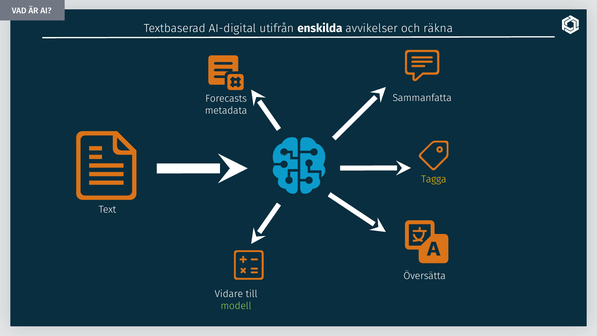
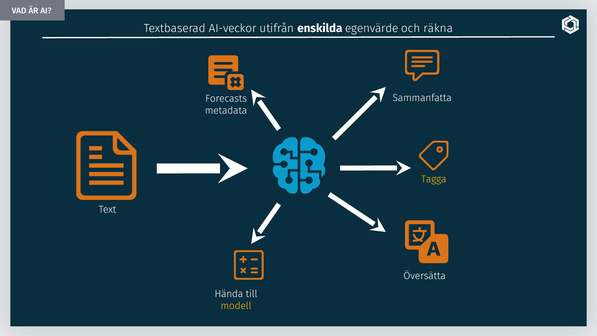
AI-digital: AI-digital -> AI-veckor (233, 28)
avvikelser: avvikelser -> egenvärde (372, 28)
Vidare: Vidare -> Hända (229, 294)
modell colour: light green -> yellow (236, 306)
